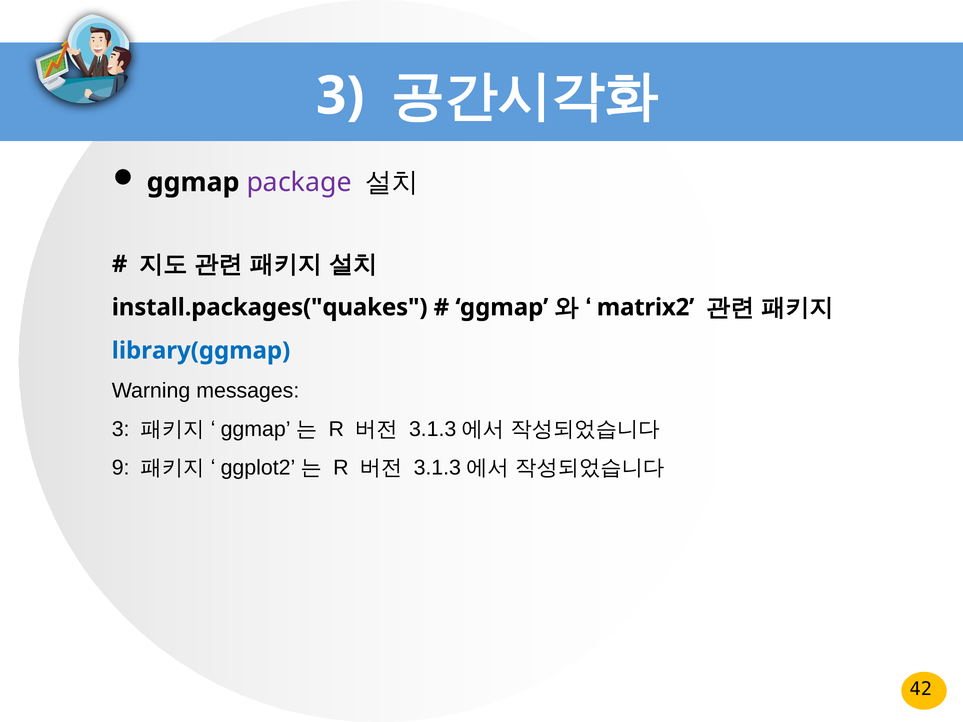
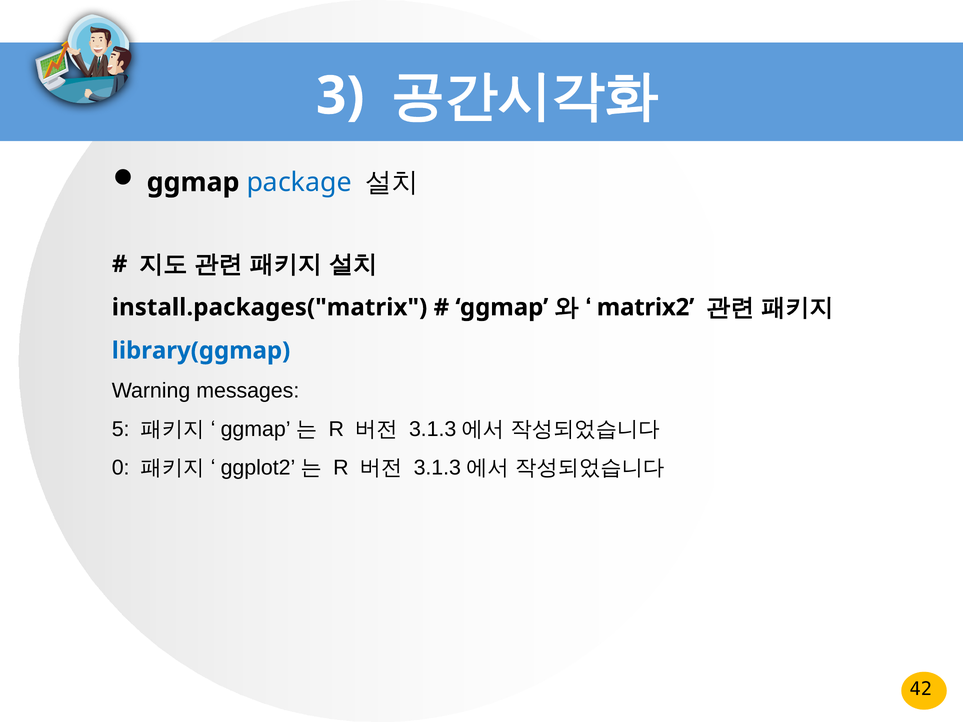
package colour: purple -> blue (299, 182)
install.packages("quakes: install.packages("quakes -> install.packages("matrix (270, 307)
3: 3 -> 5 (121, 429)
9: 9 -> 0 (121, 468)
